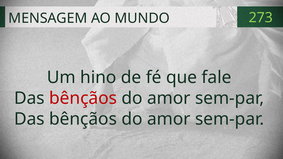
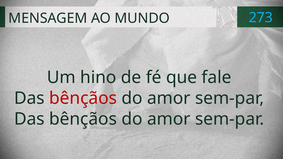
273 colour: light green -> light blue (261, 18)
